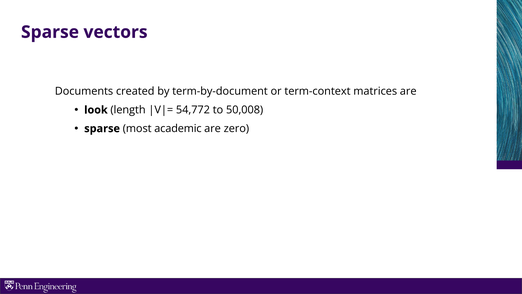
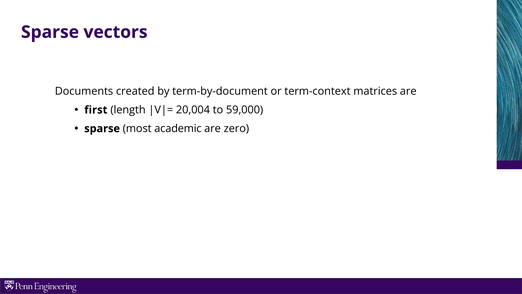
look: look -> first (96, 110)
54,772: 54,772 -> 20,004 (193, 110)
50,008: 50,008 -> 59,000 (245, 110)
